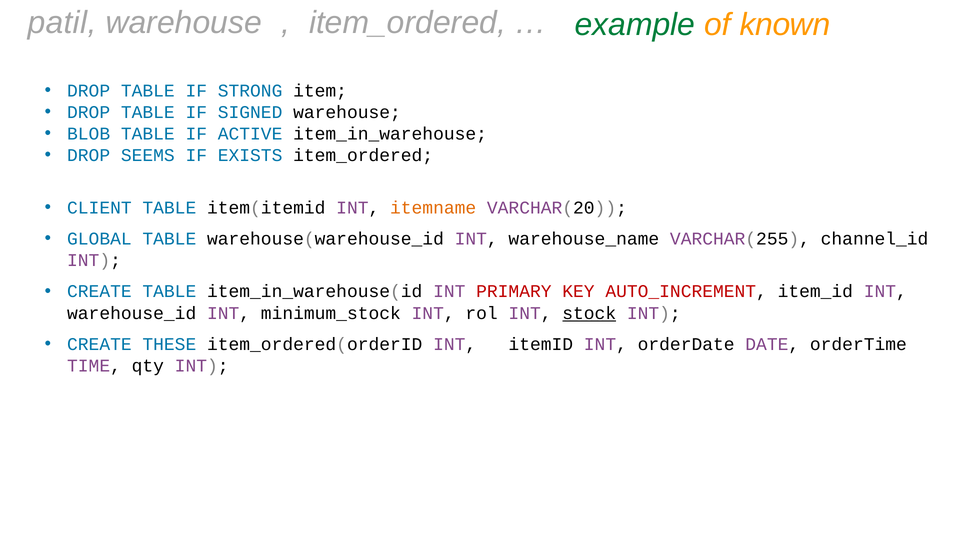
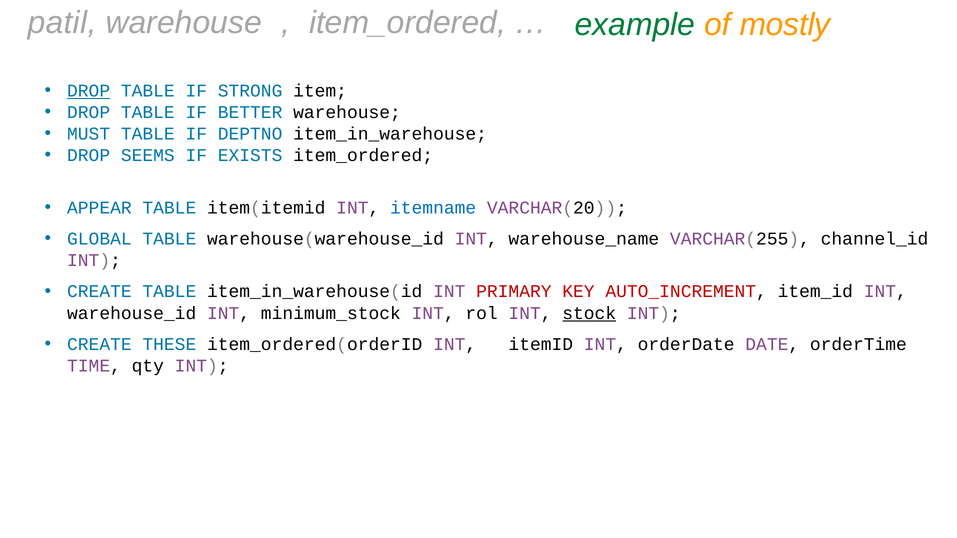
known: known -> mostly (785, 25)
DROP underline: none -> present (89, 91)
SIGNED: SIGNED -> BETTER (250, 112)
BLOB: BLOB -> MUST (89, 134)
ACTIVE: ACTIVE -> DEPTNO (250, 134)
CLIENT: CLIENT -> APPEAR (99, 208)
itemname colour: orange -> blue (433, 208)
